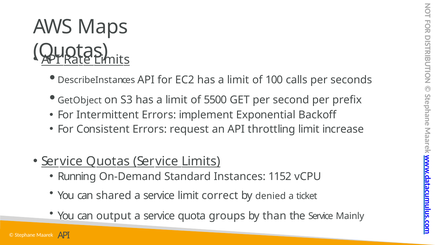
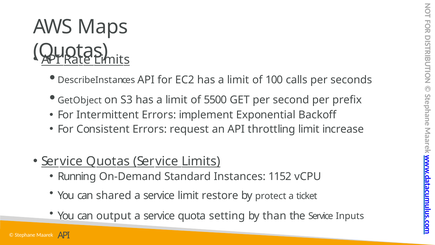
correct: correct -> restore (220, 195)
denied: denied -> protect (271, 196)
groups: groups -> setting (227, 216)
Mainly: Mainly -> Inputs (350, 216)
